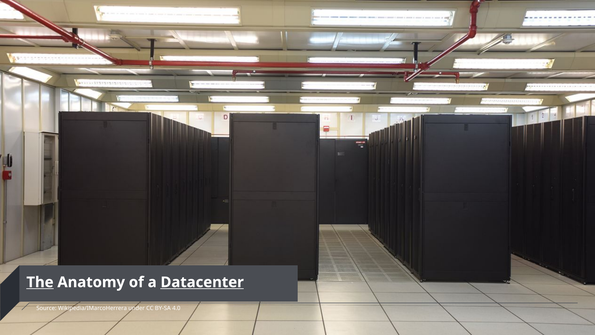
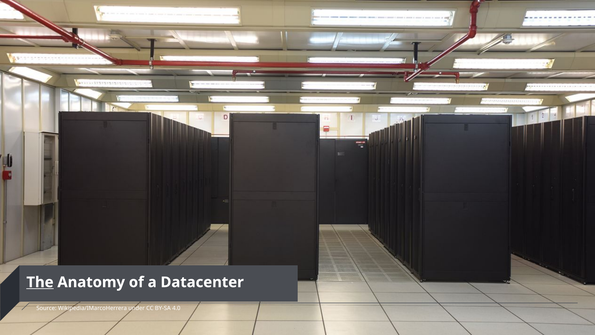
Datacenter underline: present -> none (202, 282)
